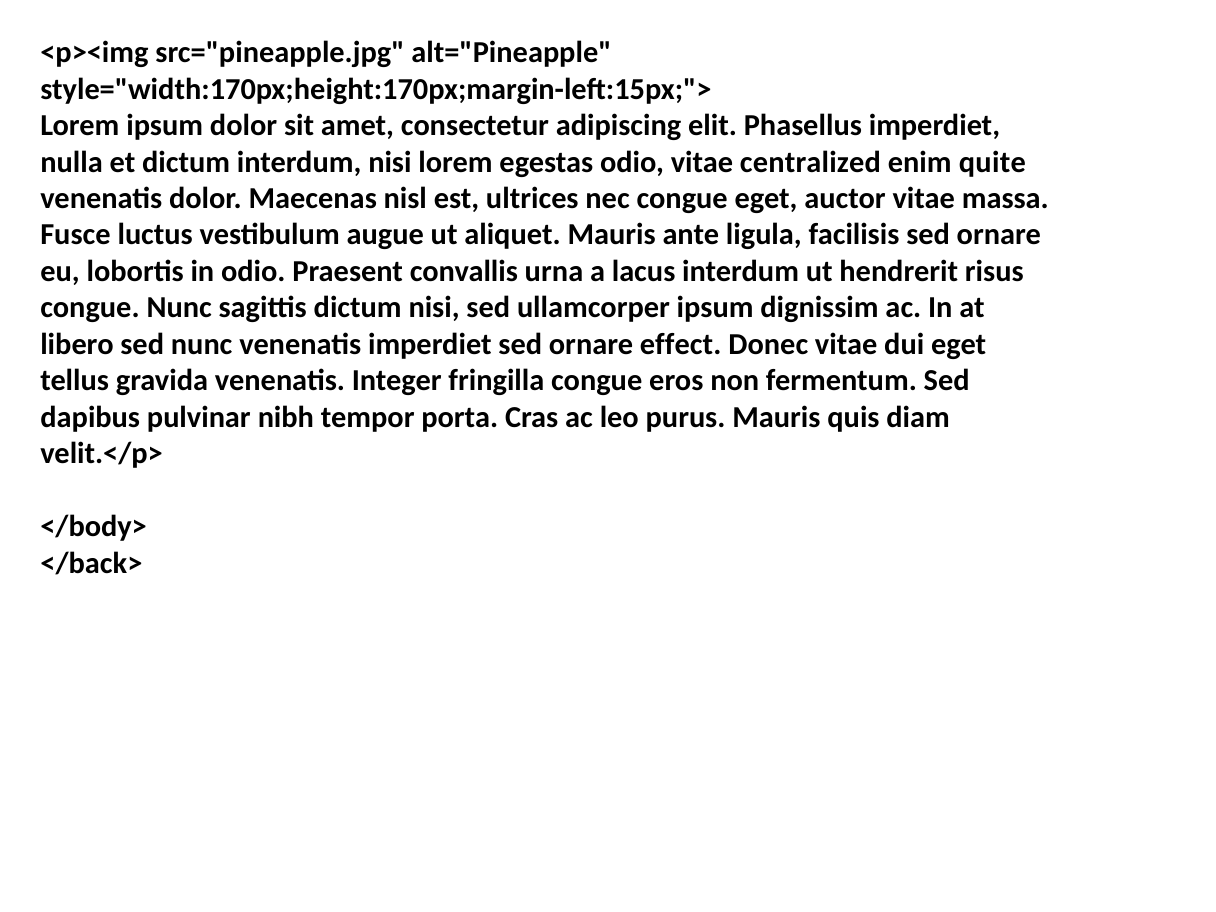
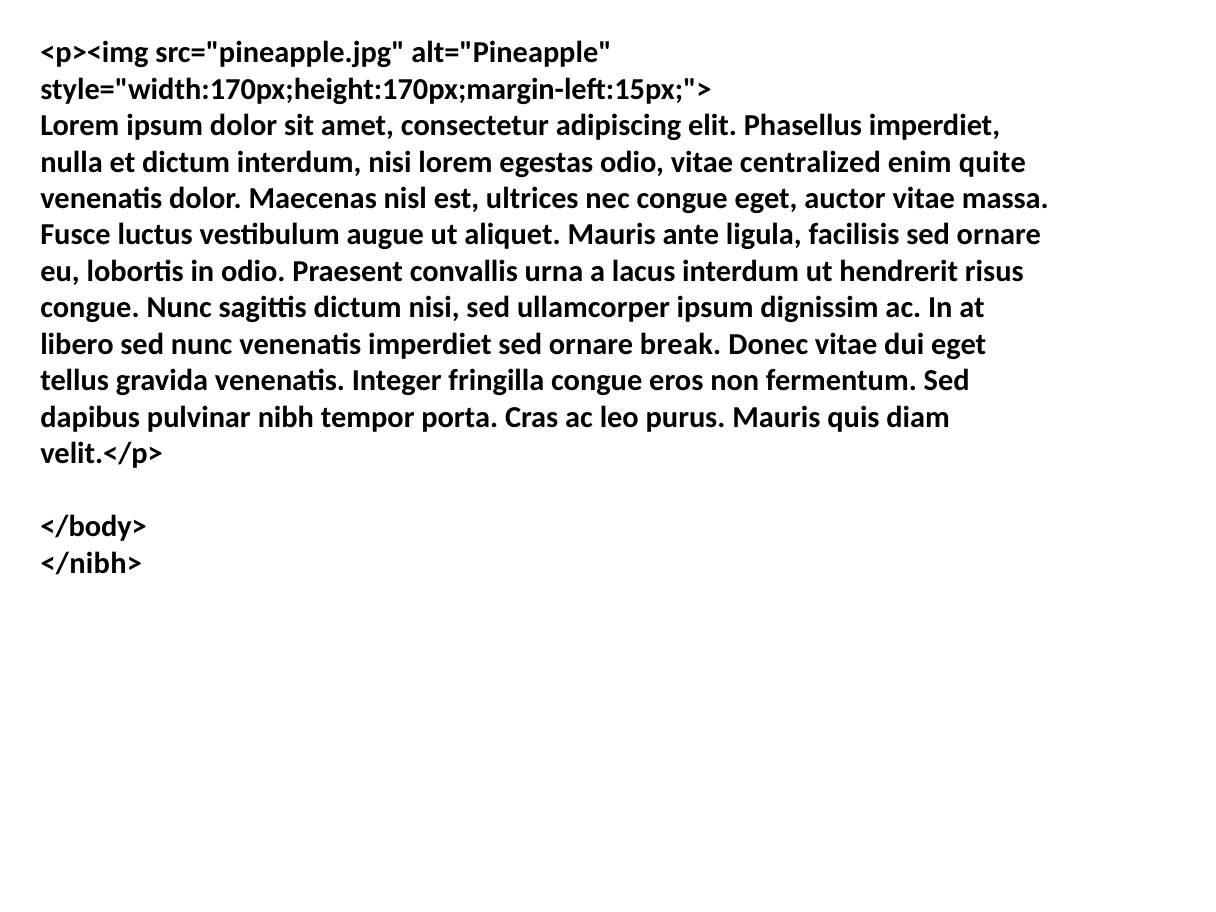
effect: effect -> break (681, 344)
</back>: </back> -> </nibh> (91, 563)
